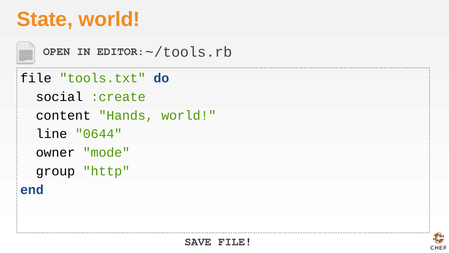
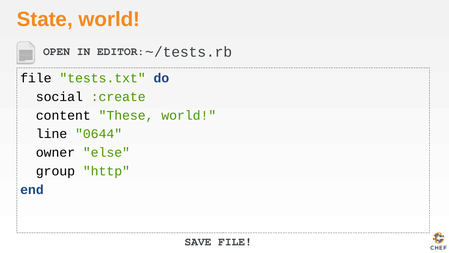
~/tools.rb: ~/tools.rb -> ~/tests.rb (189, 52)
tools.txt: tools.txt -> tests.txt (103, 78)
Hands: Hands -> These (126, 115)
mode: mode -> else (106, 152)
